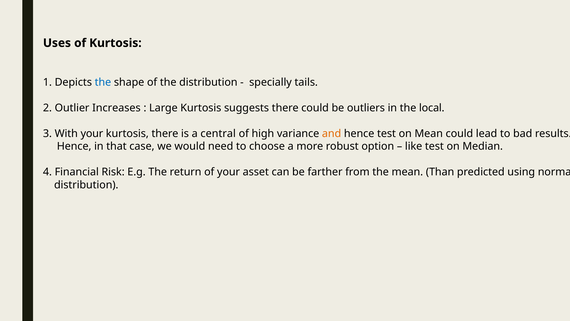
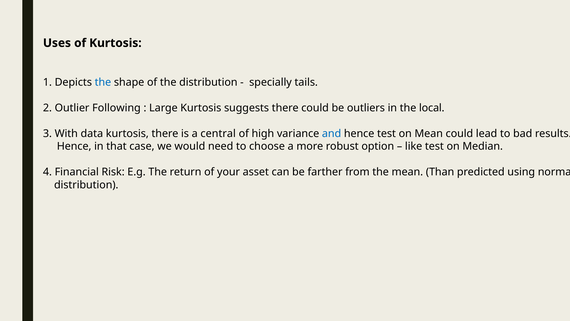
Increases: Increases -> Following (116, 108)
With your: your -> data (92, 133)
and colour: orange -> blue (332, 133)
